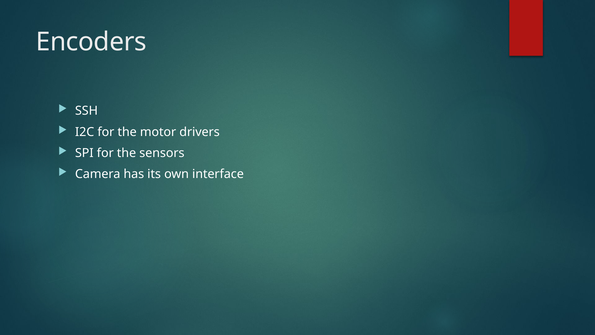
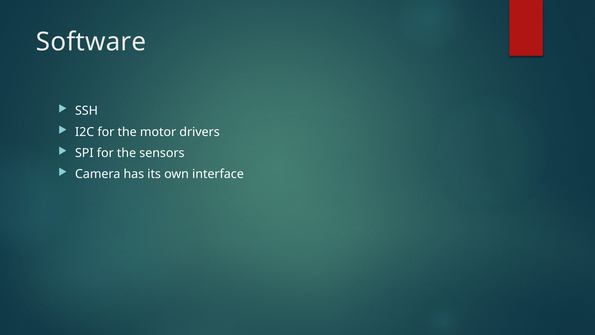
Encoders: Encoders -> Software (91, 42)
